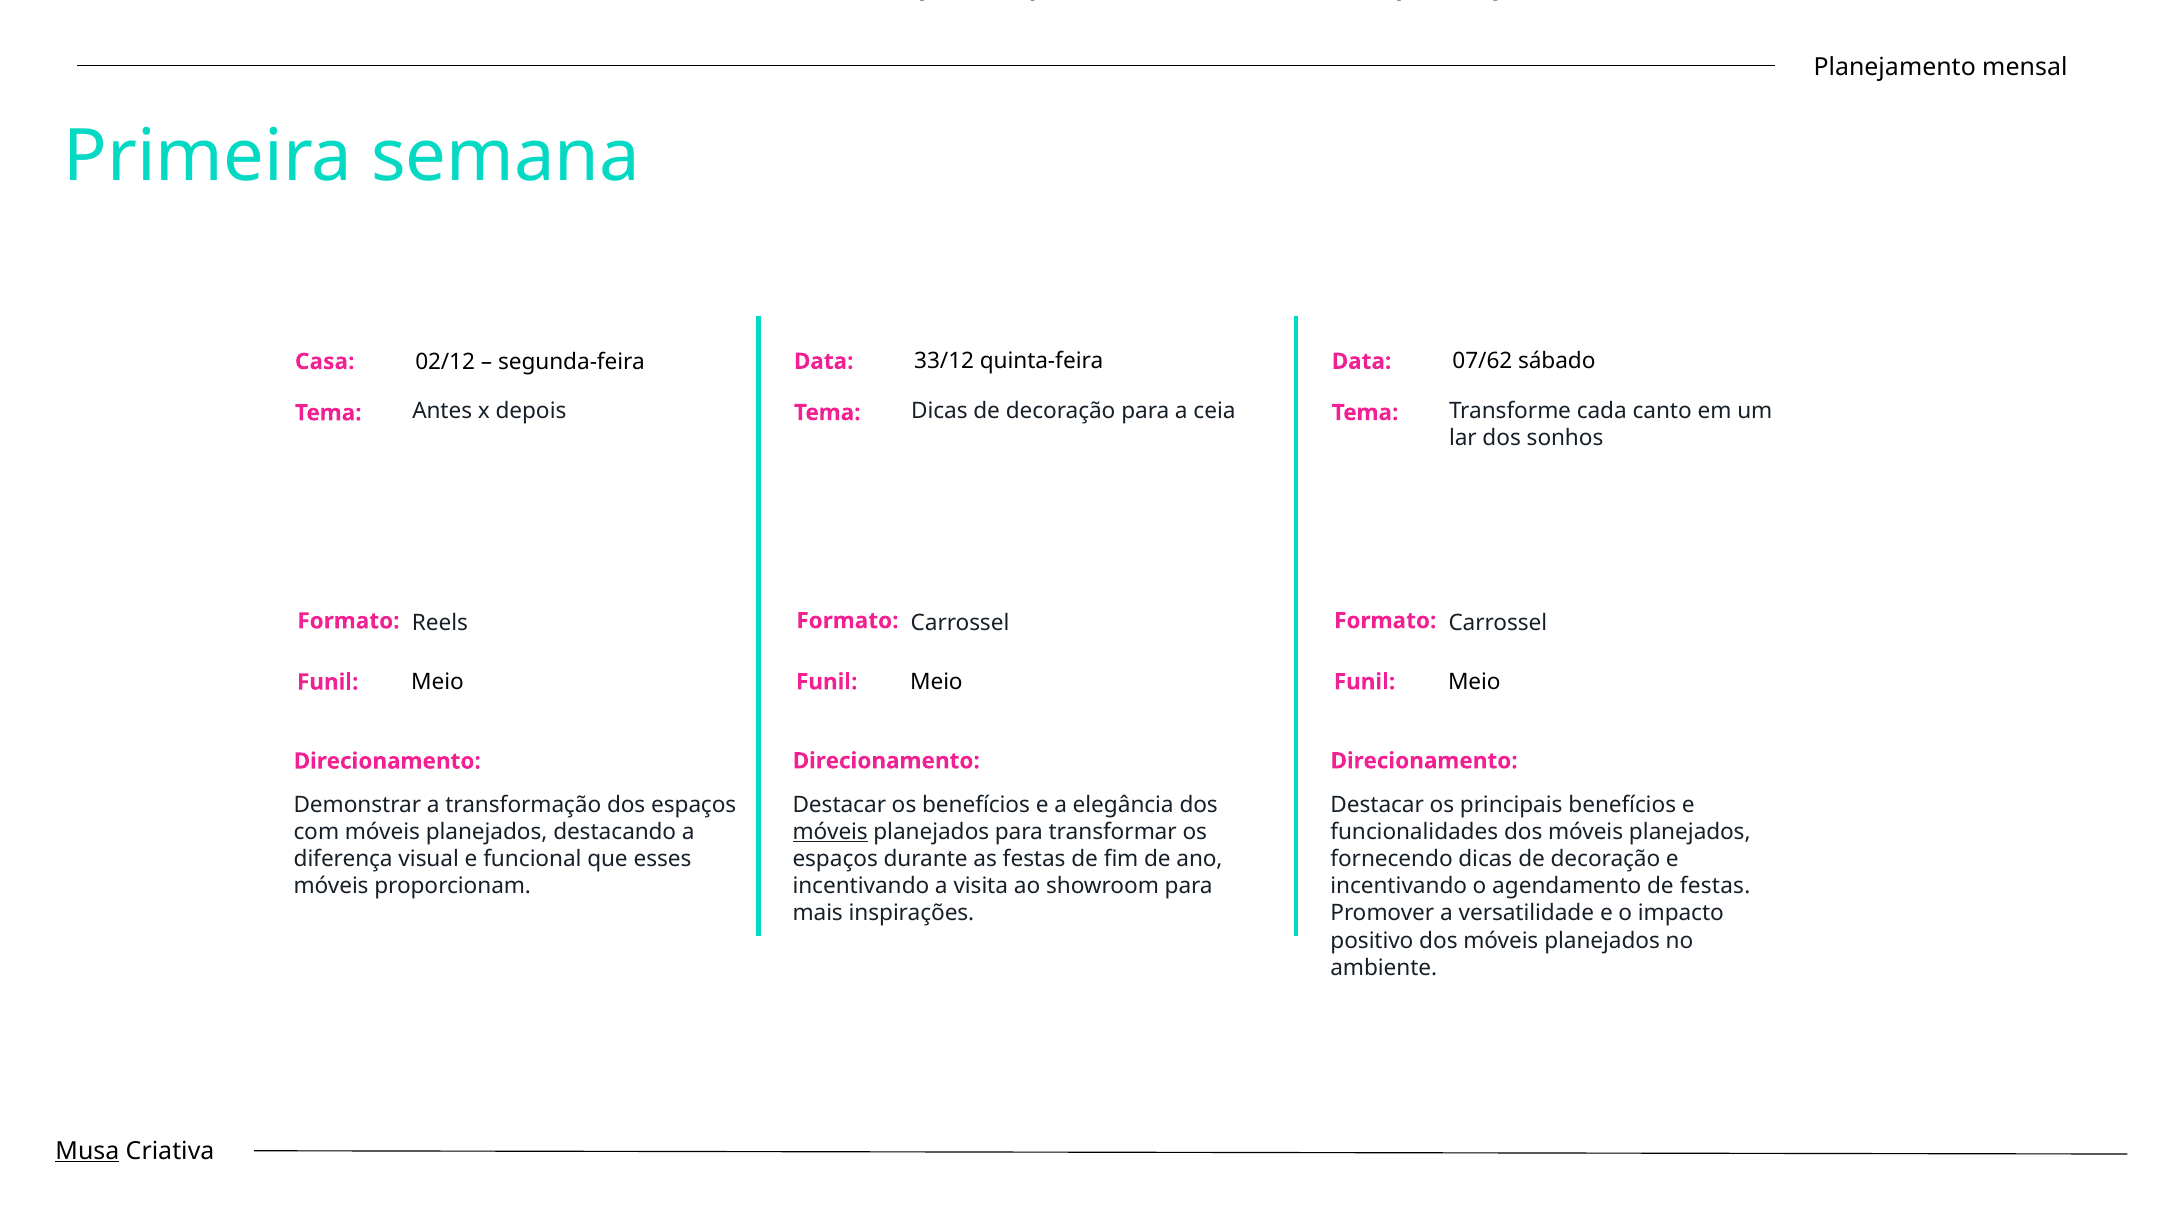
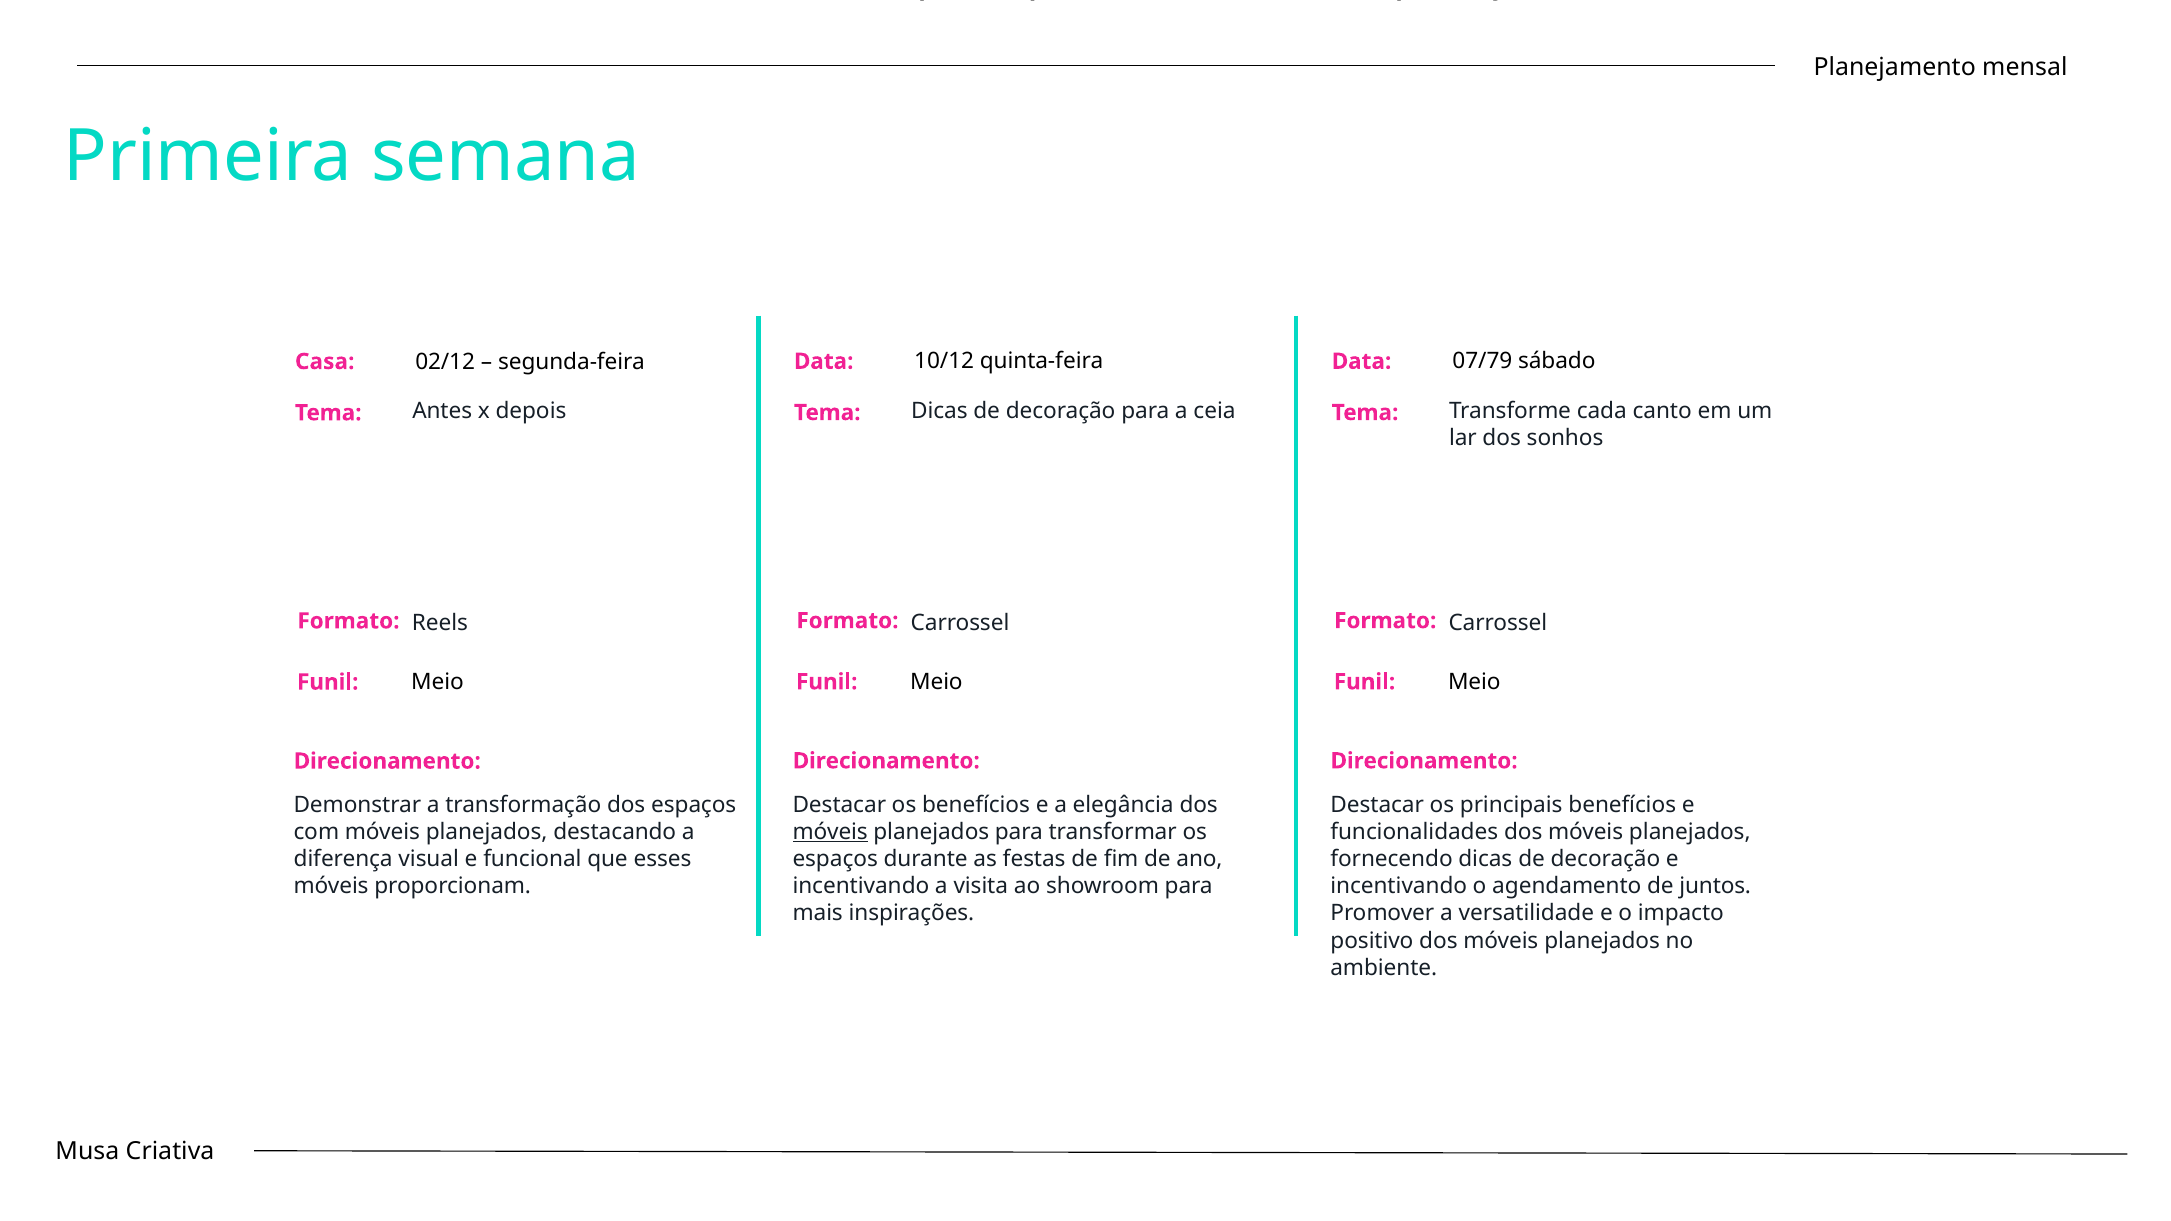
33/12: 33/12 -> 10/12 (944, 361)
07/62: 07/62 -> 07/79 (1482, 361)
de festas: festas -> juntos (1715, 886)
Musa underline: present -> none (87, 1151)
